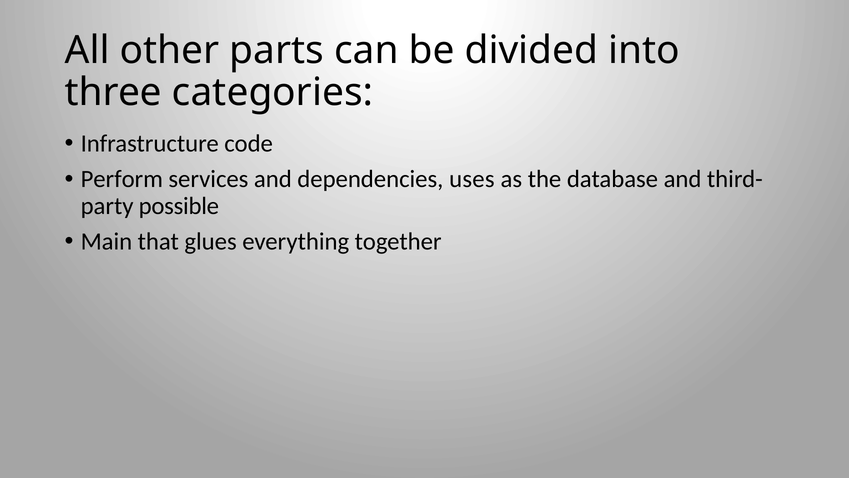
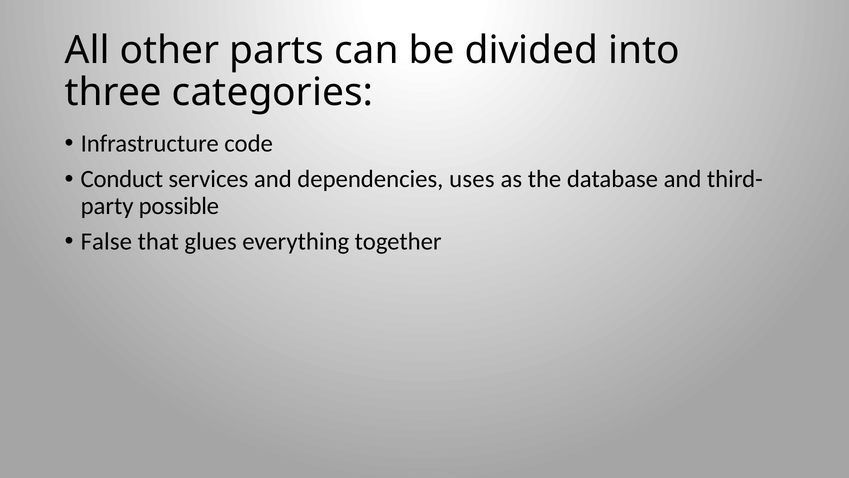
Perform: Perform -> Conduct (122, 179)
Main: Main -> False (106, 241)
